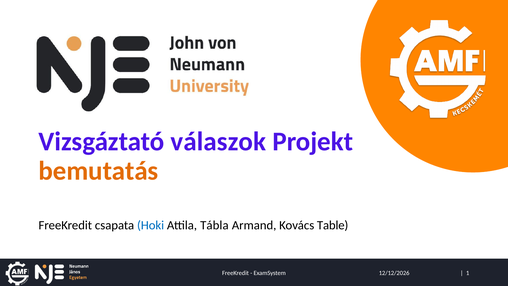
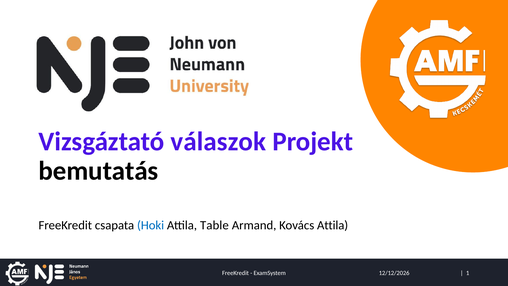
bemutatás colour: orange -> black (98, 171)
Tábla: Tábla -> Table (214, 225)
Kovács Table: Table -> Attila (333, 225)
